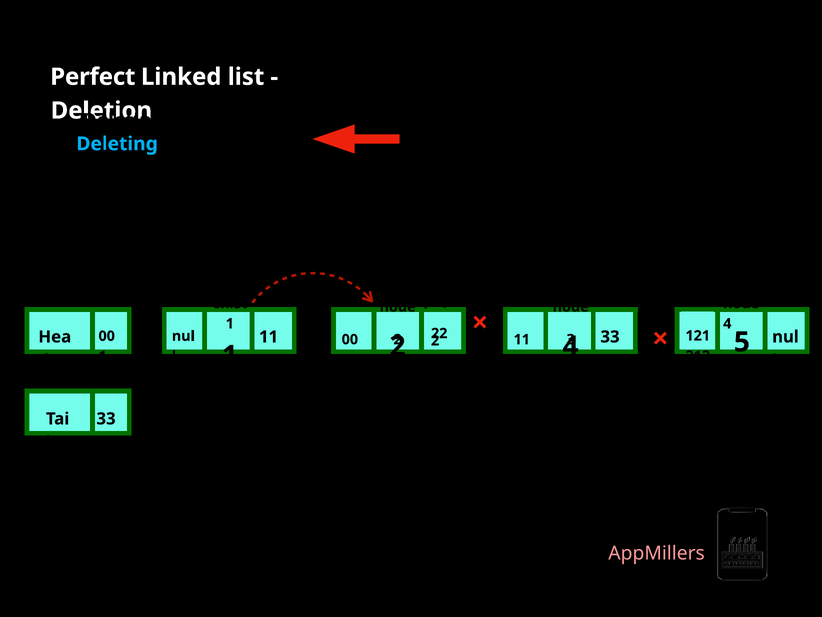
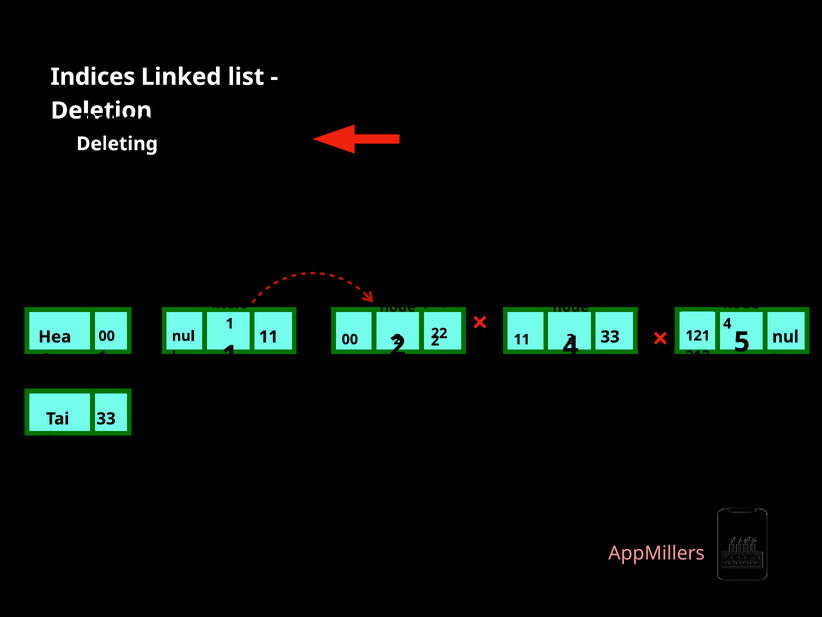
Perfect: Perfect -> Indices (93, 77)
Deleting colour: light blue -> white (117, 144)
exist: exist -> liters (230, 303)
